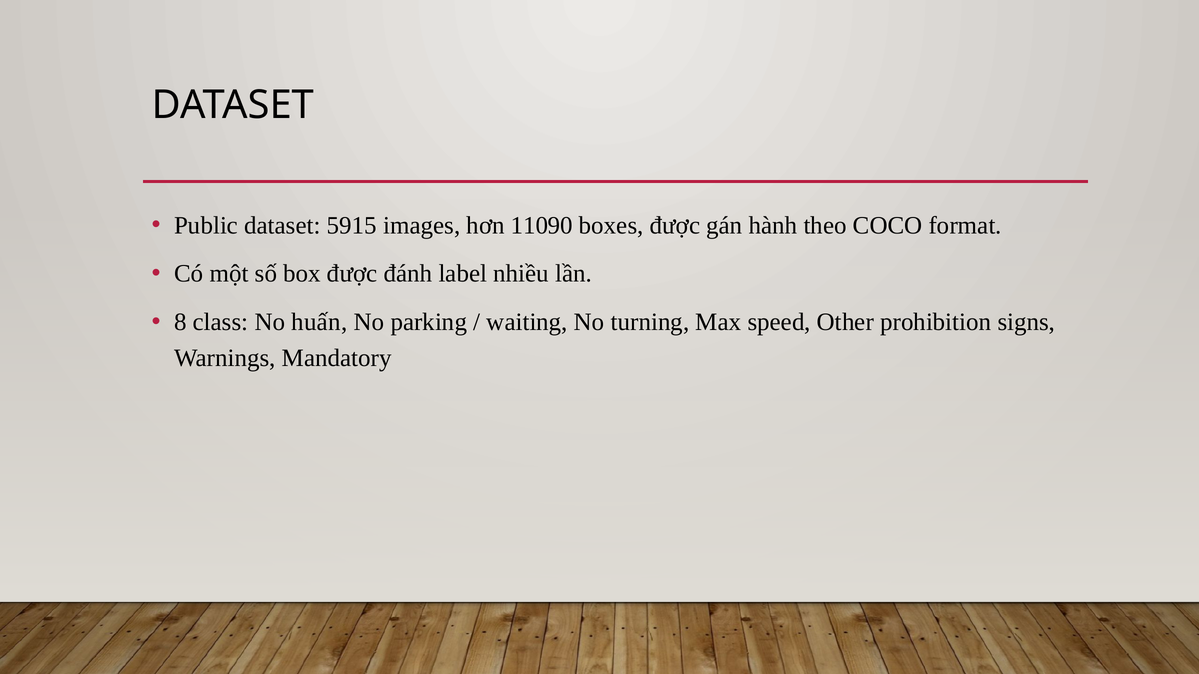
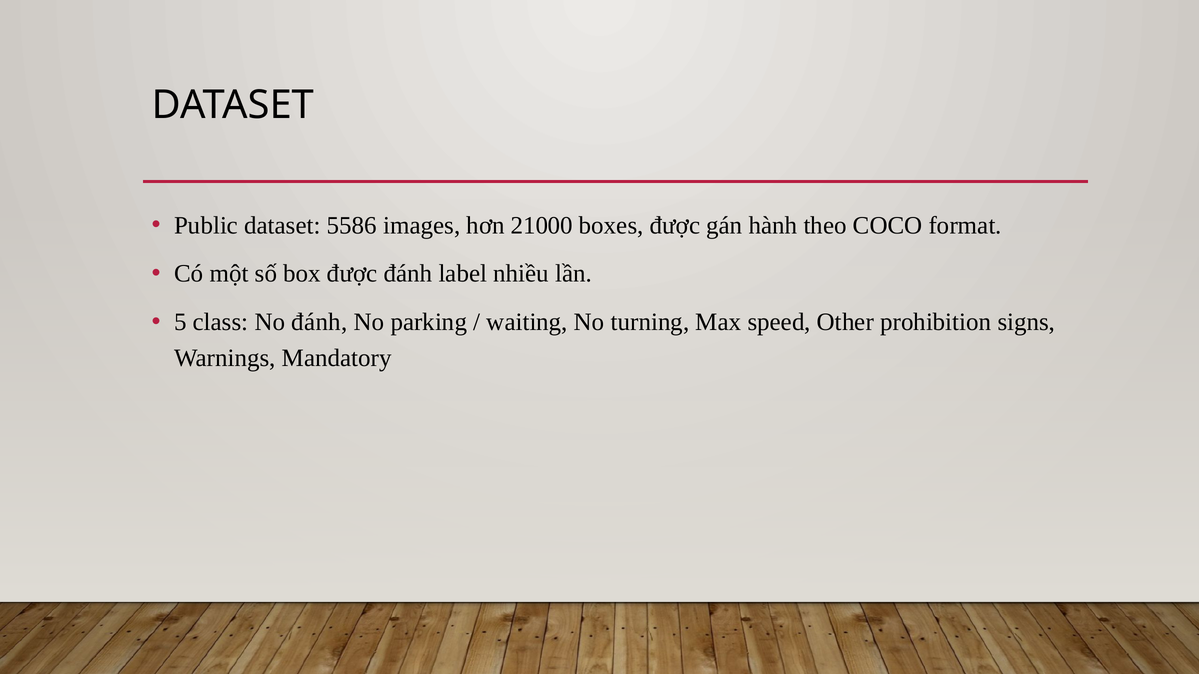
5915: 5915 -> 5586 (352, 225)
11090: 11090 -> 21000 (542, 225)
8: 8 -> 5 (180, 322)
No huấn: huấn -> đánh (319, 322)
